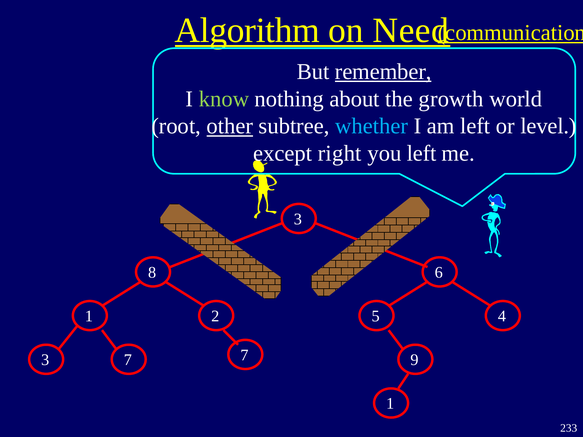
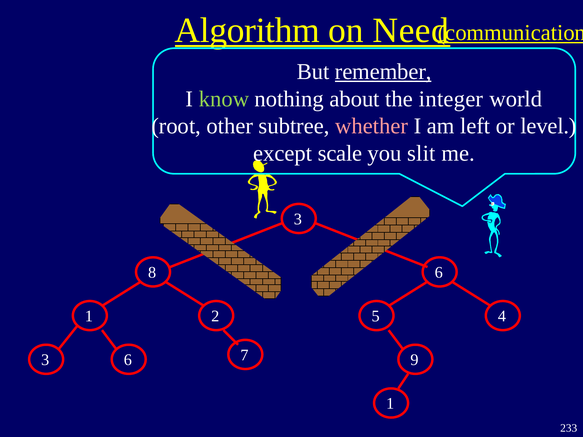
growth: growth -> integer (451, 99)
other underline: present -> none (230, 126)
whether colour: light blue -> pink (372, 126)
right: right -> scale (340, 153)
you left: left -> slit (421, 153)
3 7: 7 -> 6 (128, 360)
